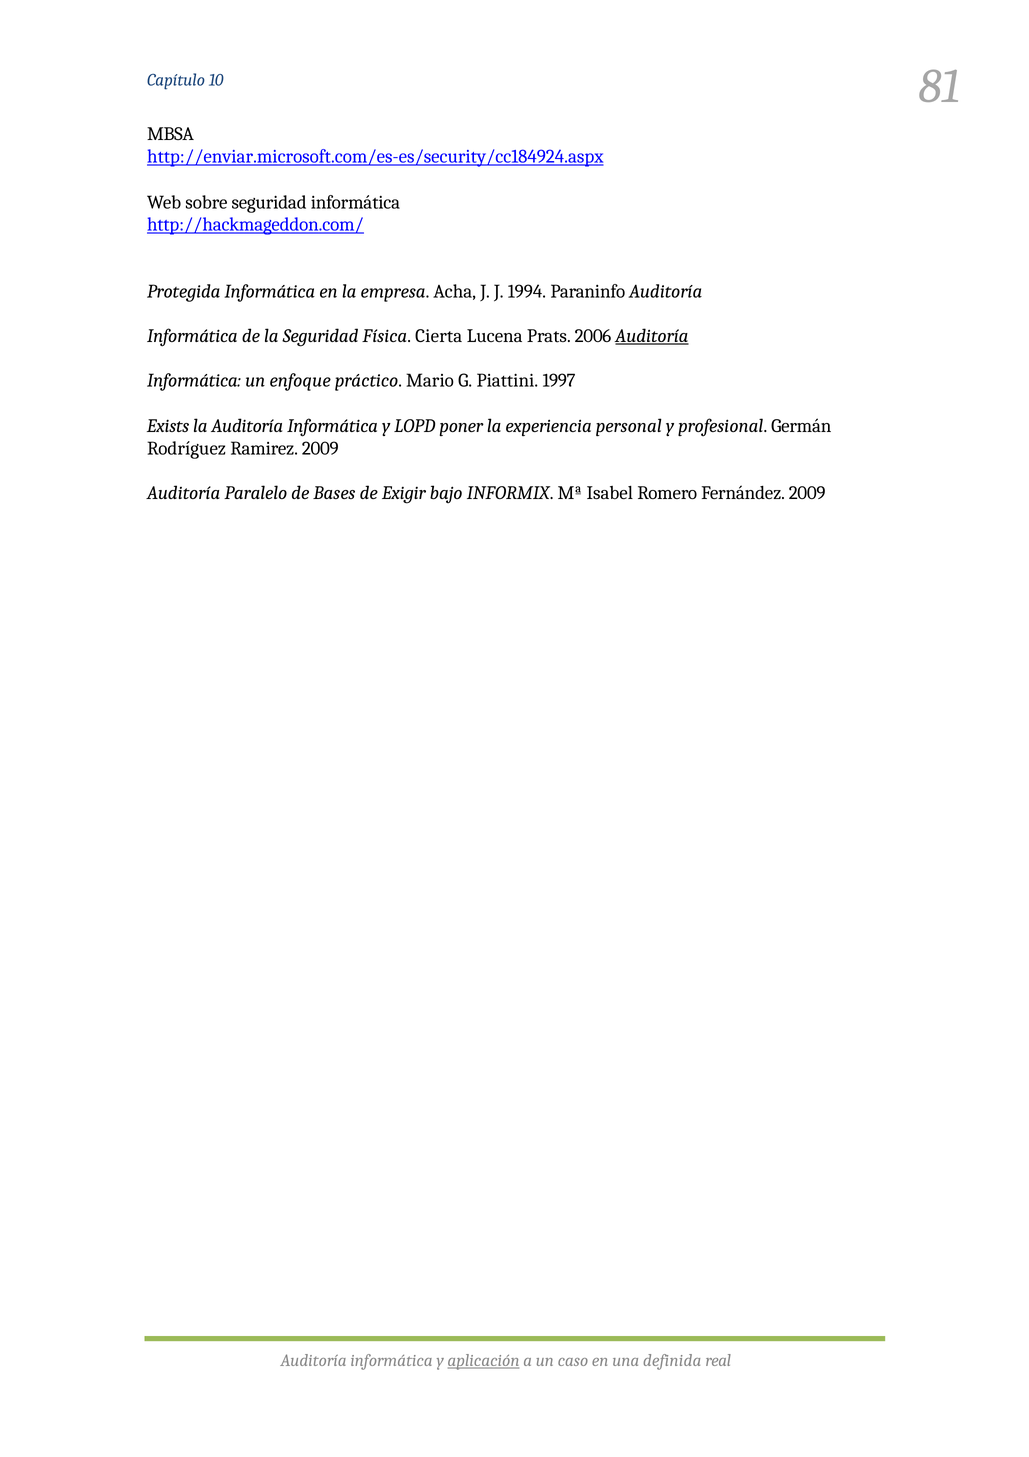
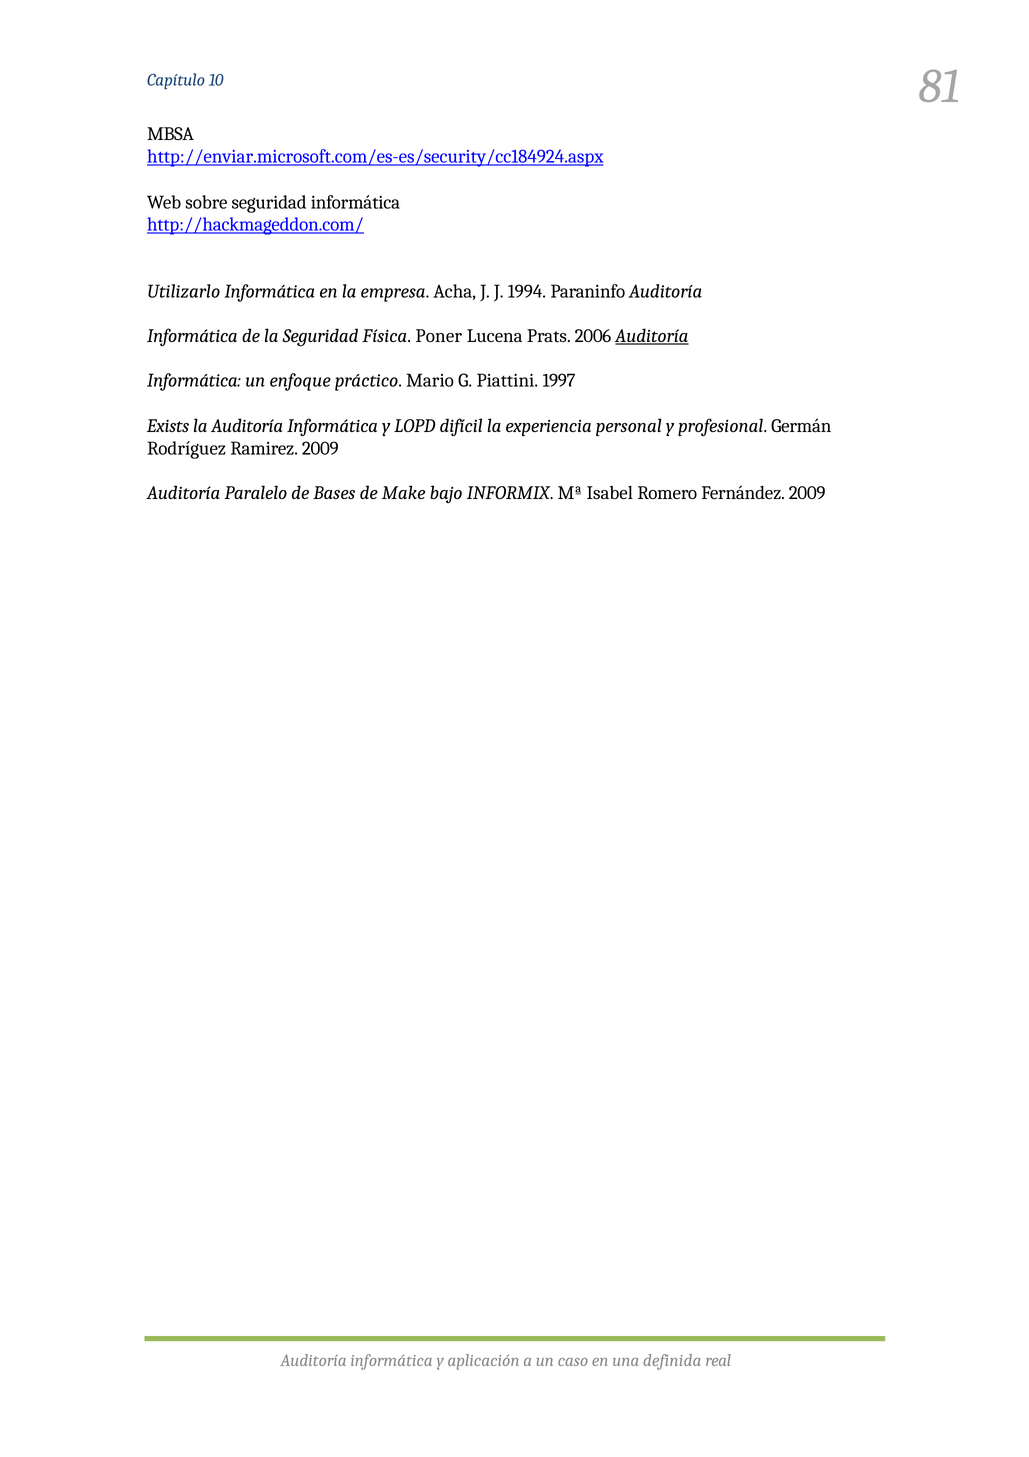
Protegida: Protegida -> Utilizarlo (184, 291)
Cierta: Cierta -> Poner (439, 336)
poner: poner -> difícil (461, 426)
Exigir: Exigir -> Make (404, 493)
aplicación underline: present -> none (484, 1360)
